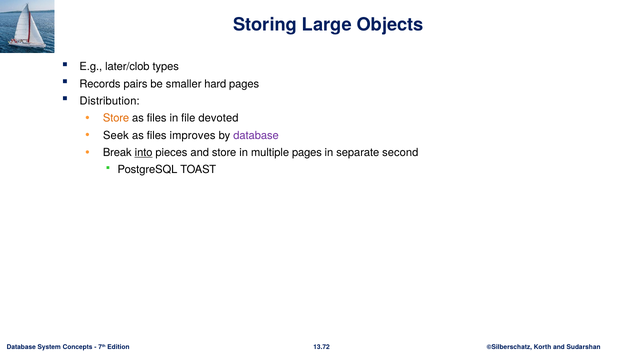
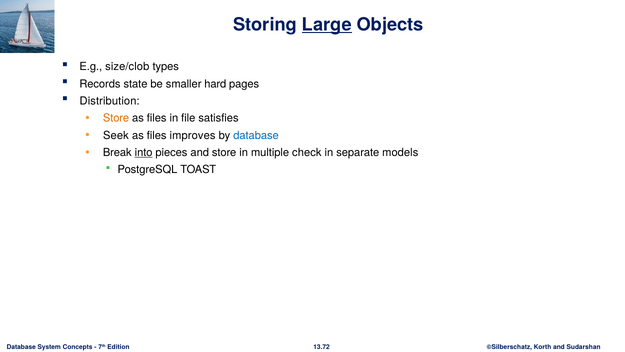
Large underline: none -> present (327, 24)
later/clob: later/clob -> size/clob (127, 67)
pairs: pairs -> state (136, 84)
devoted: devoted -> satisfies (218, 118)
database colour: purple -> blue (256, 135)
multiple pages: pages -> check (307, 152)
second: second -> models (400, 152)
